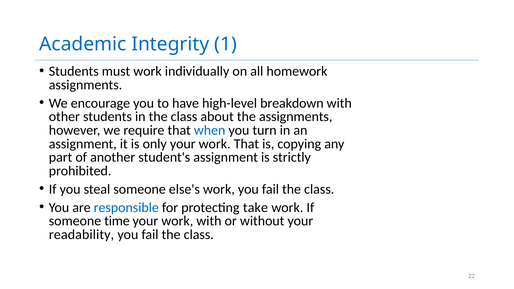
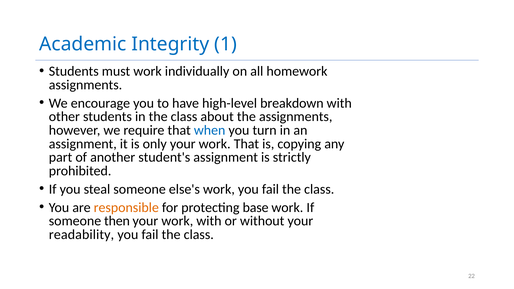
responsible colour: blue -> orange (126, 208)
take: take -> base (256, 208)
time: time -> then (117, 221)
